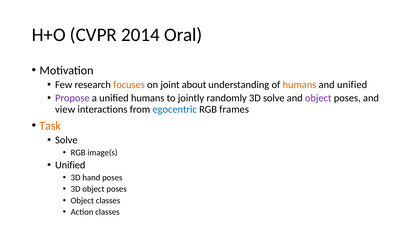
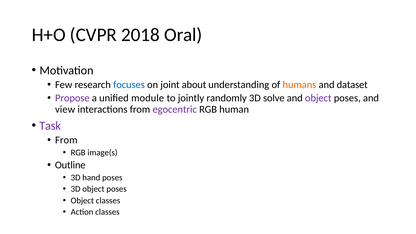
2014: 2014 -> 2018 (141, 35)
focuses colour: orange -> blue (129, 85)
and unified: unified -> dataset (352, 85)
unified humans: humans -> module (148, 98)
egocentric colour: blue -> purple (175, 109)
frames: frames -> human (234, 109)
Task colour: orange -> purple (50, 126)
Solve: Solve -> From (66, 140)
Unified: Unified -> Outline (70, 165)
